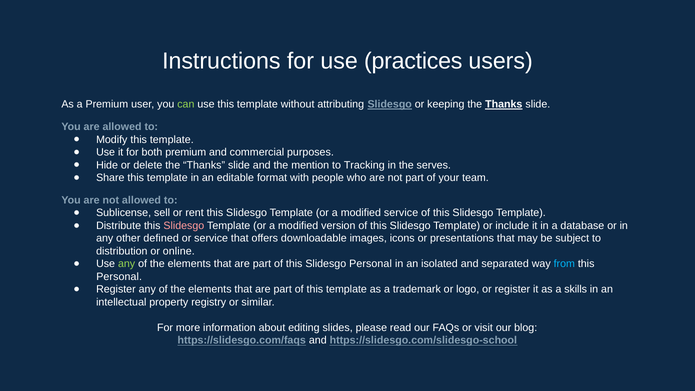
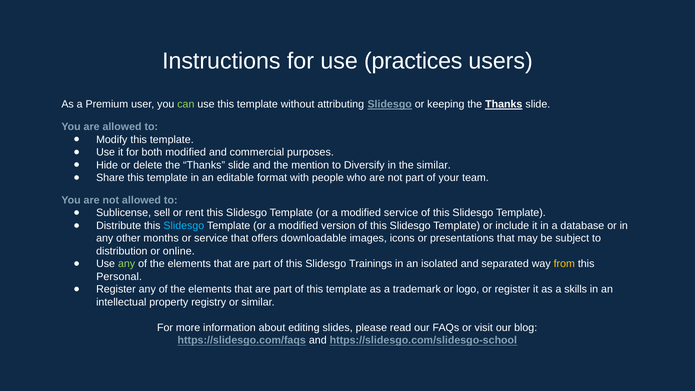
both premium: premium -> modified (186, 152)
Tracking: Tracking -> Diversify (364, 165)
the serves: serves -> similar (434, 165)
Slidesgo colour: pink -> light blue (184, 226)
defined: defined -> months (161, 238)
Slidesgo Personal: Personal -> Trainings (371, 264)
from colour: light blue -> yellow (564, 264)
